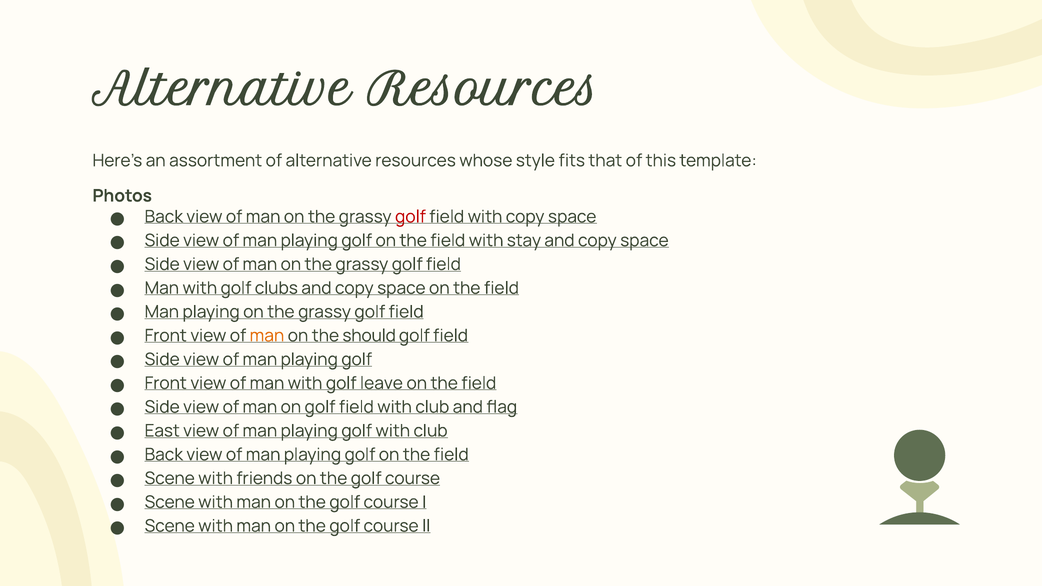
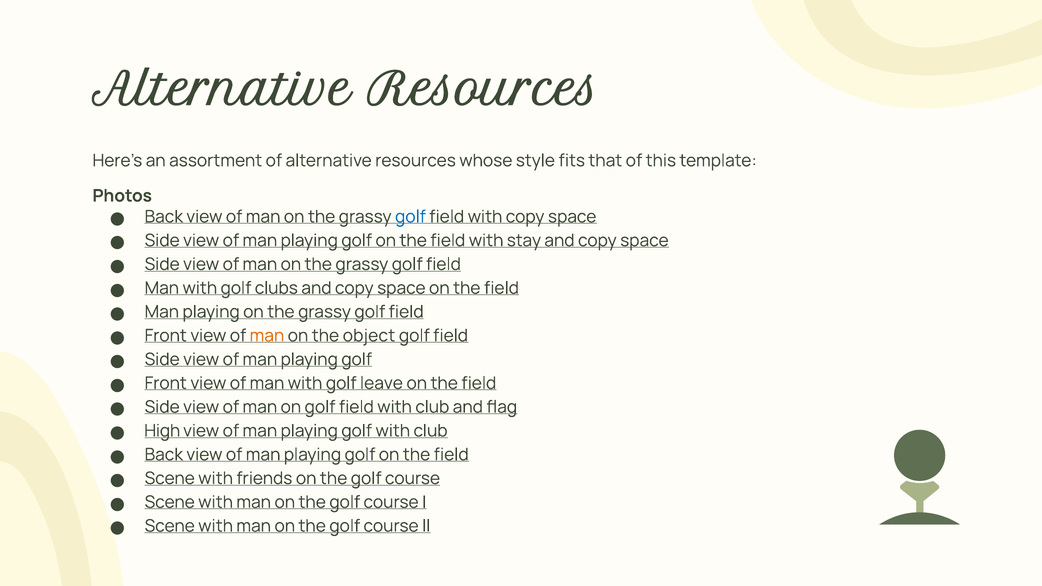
golf colour: red -> blue (410, 217)
should: should -> object (369, 336)
East: East -> High (162, 431)
